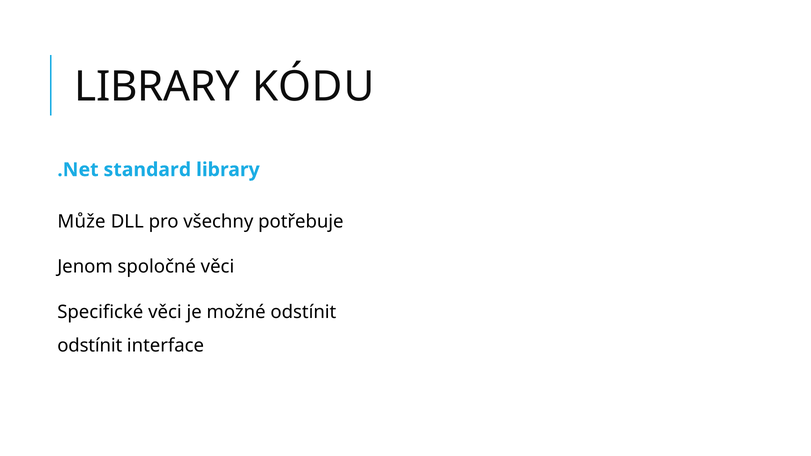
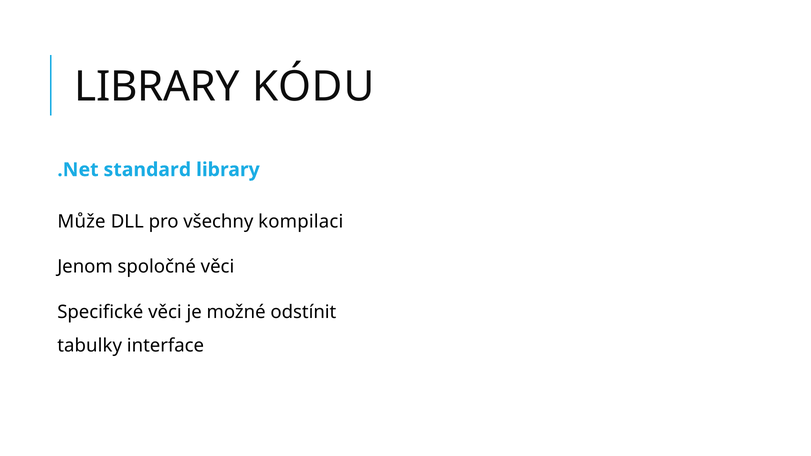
potřebuje: potřebuje -> kompilaci (301, 222)
odstínit: odstínit -> tabulky (90, 346)
